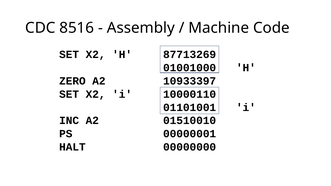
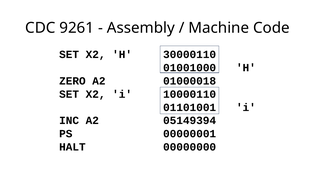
8516: 8516 -> 9261 (77, 28)
87713269: 87713269 -> 30000110 (190, 55)
10933397: 10933397 -> 01000018 (190, 81)
01510010: 01510010 -> 05149394 (190, 121)
